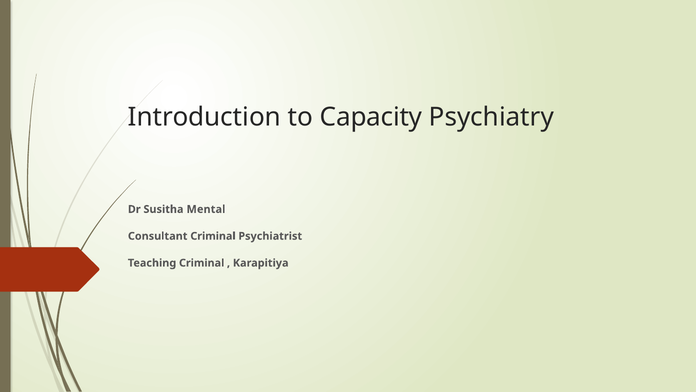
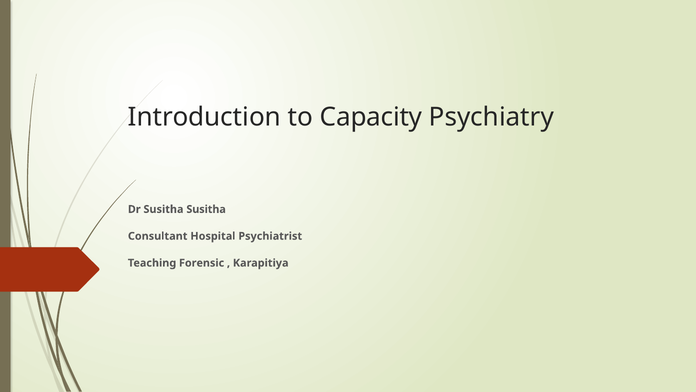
Susitha Mental: Mental -> Susitha (206, 209)
Consultant Criminal: Criminal -> Hospital (213, 236)
Teaching Criminal: Criminal -> Forensic (202, 263)
